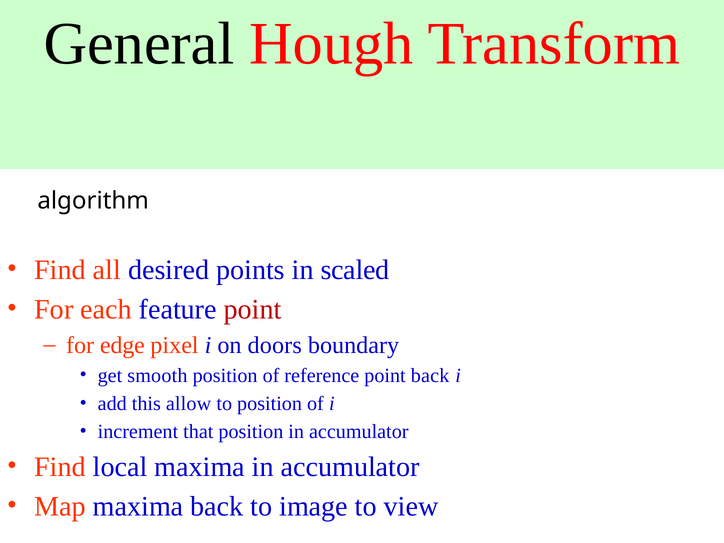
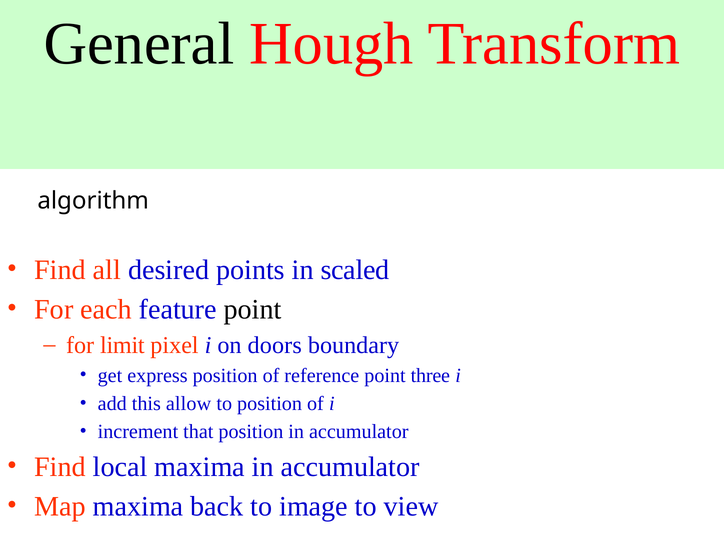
point colour: red -> black (253, 309)
edge: edge -> limit (122, 345)
smooth: smooth -> express (157, 376)
point back: back -> three (430, 376)
